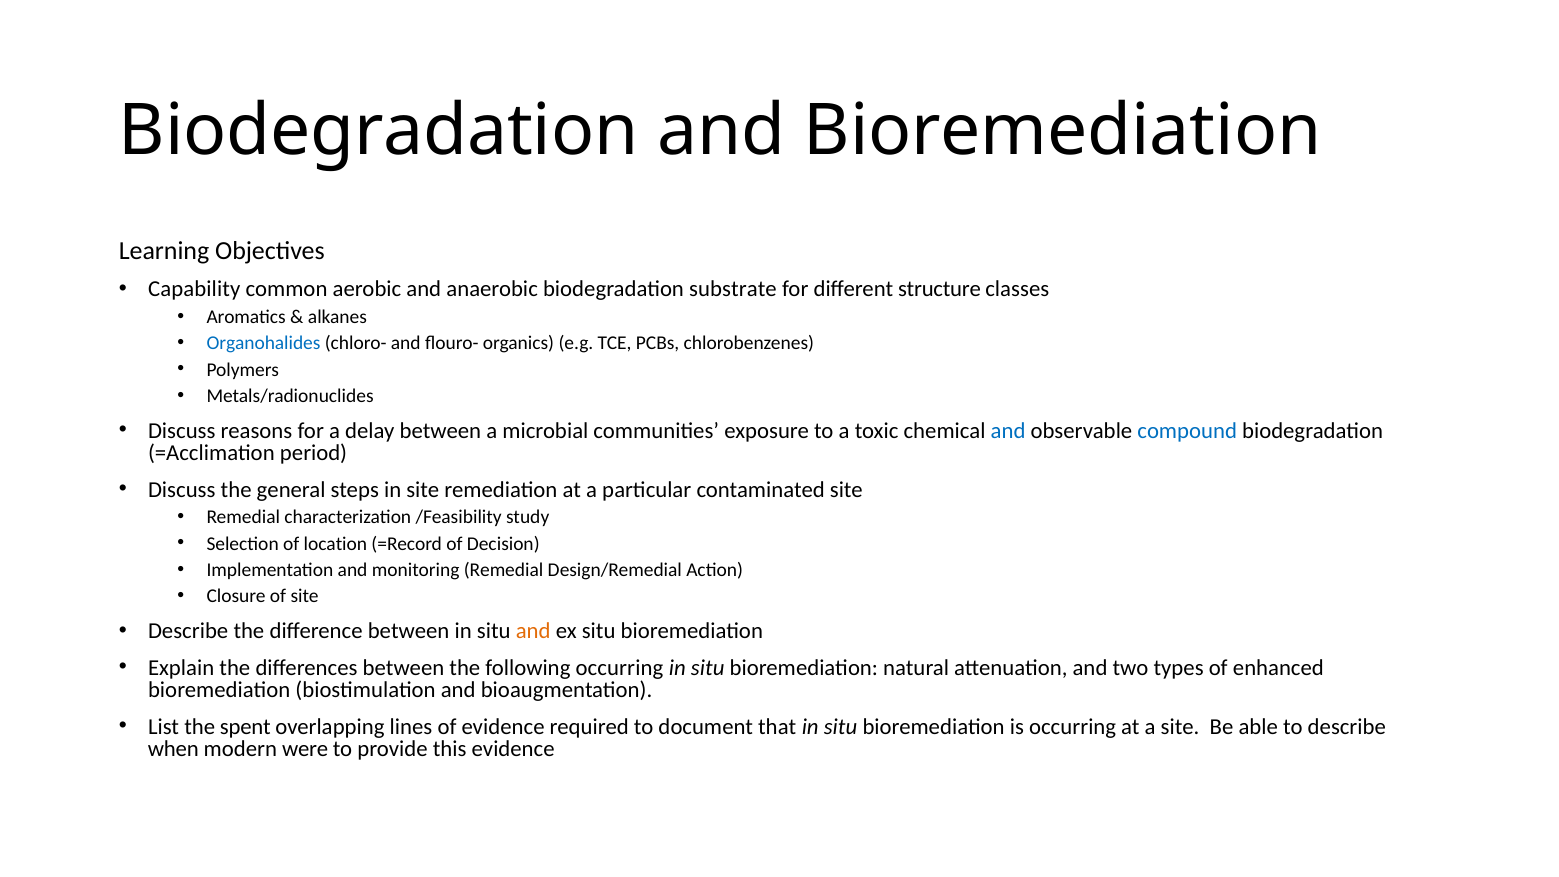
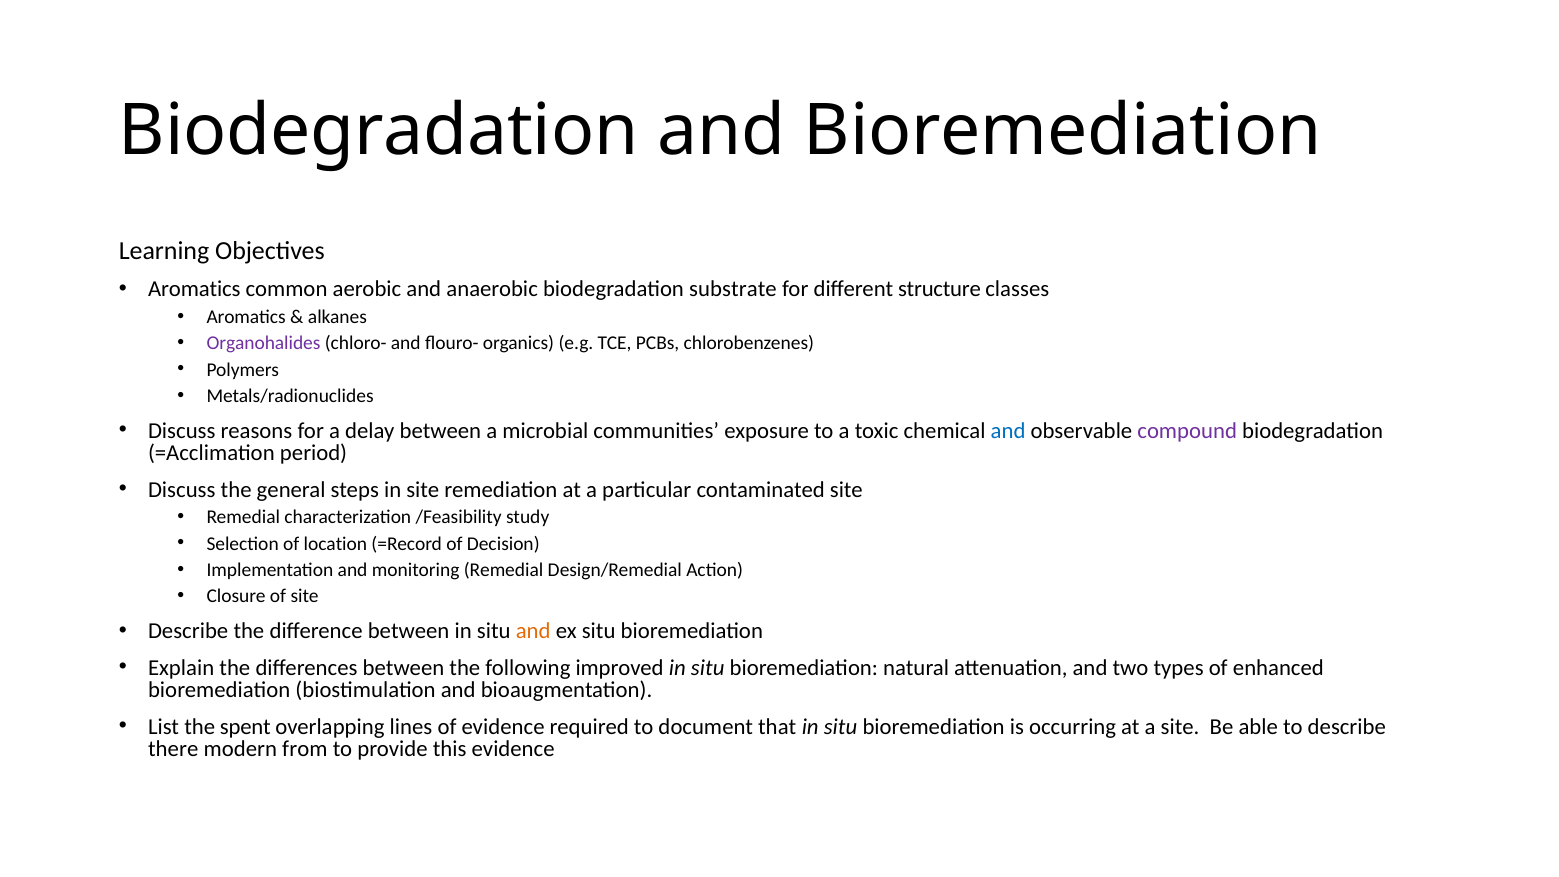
Capability: Capability -> Aromatics (194, 289)
Organohalides colour: blue -> purple (263, 343)
compound colour: blue -> purple (1187, 431)
following occurring: occurring -> improved (620, 668)
when: when -> there (173, 749)
were: were -> from (305, 749)
